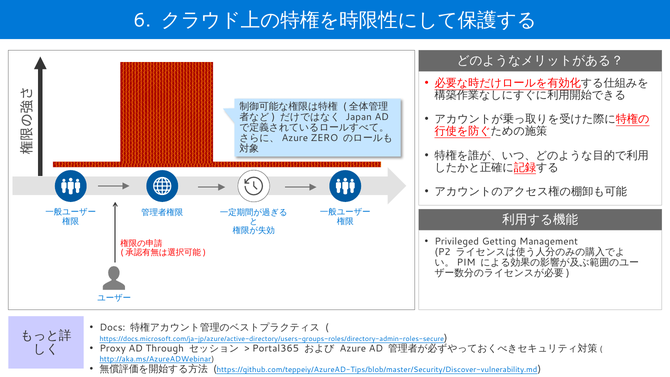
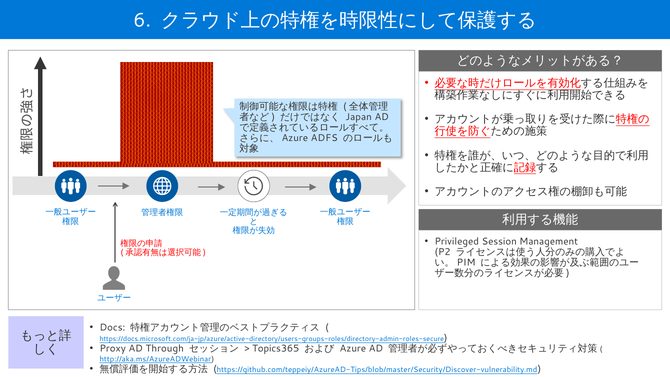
ZERO: ZERO -> ADFS (324, 138)
Getting: Getting -> Session (499, 241)
Portal365: Portal365 -> Topics365 (276, 348)
